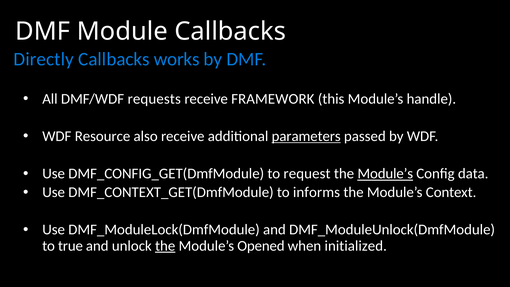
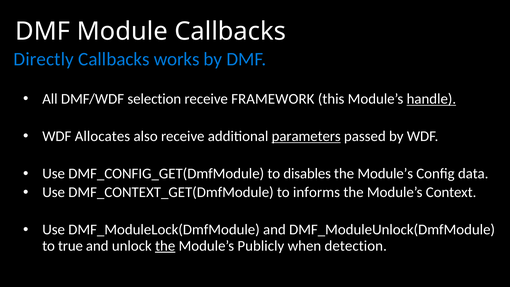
requests: requests -> selection (154, 99)
handle underline: none -> present (431, 99)
Resource: Resource -> Allocates (102, 136)
request: request -> disables (307, 174)
Module’s underline: present -> none (385, 174)
Opened: Opened -> Publicly (261, 246)
initialized: initialized -> detection (356, 246)
